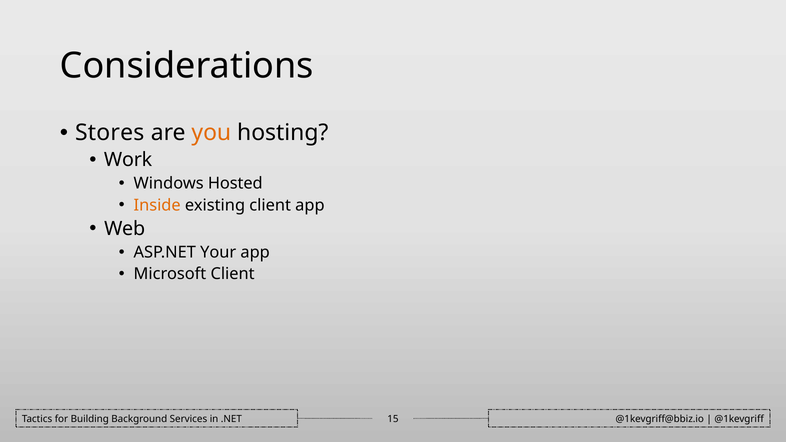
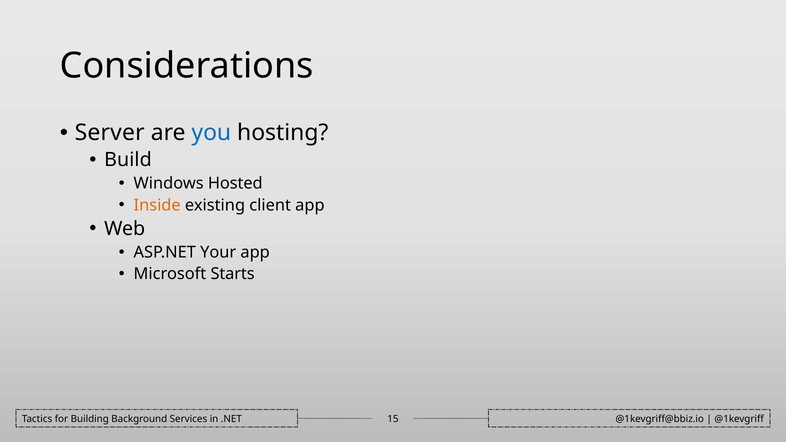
Stores: Stores -> Server (110, 133)
you colour: orange -> blue (211, 133)
Work: Work -> Build (128, 160)
Microsoft Client: Client -> Starts (233, 274)
